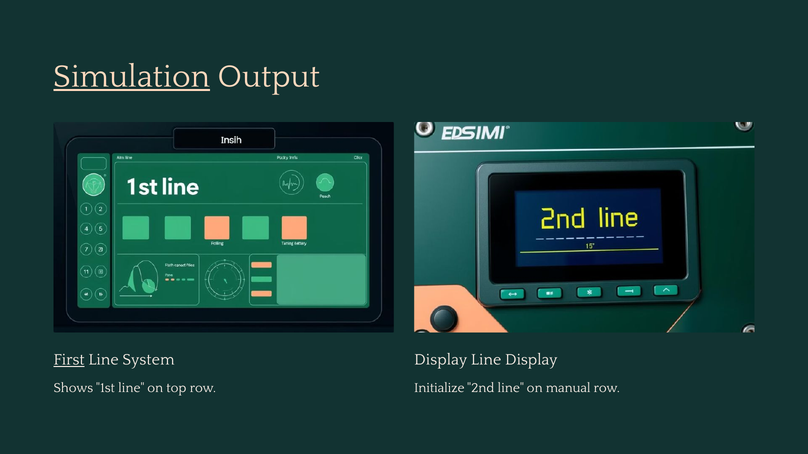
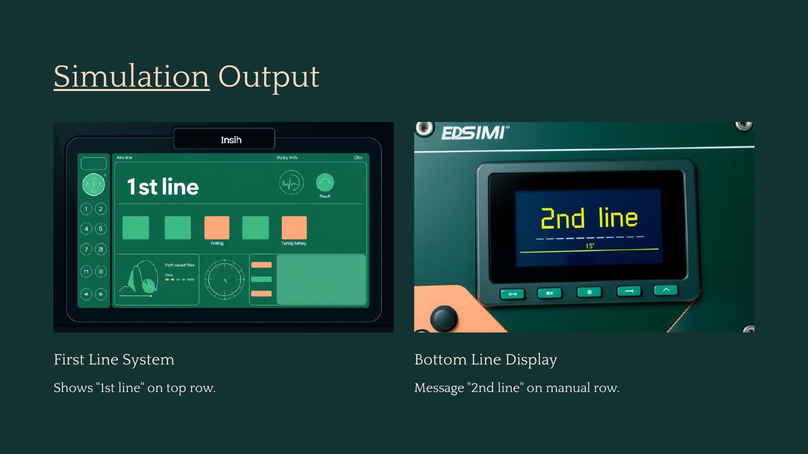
First underline: present -> none (69, 360)
Display: Display -> Bottom (441, 360)
Initialize: Initialize -> Message (439, 388)
